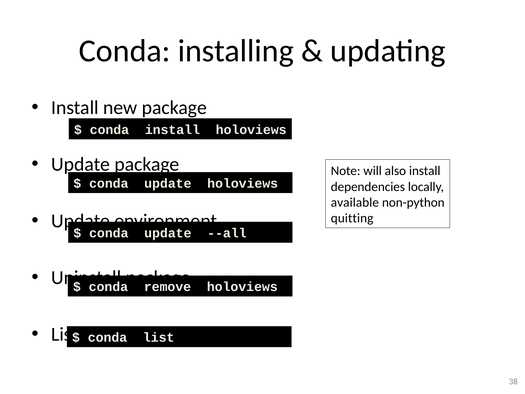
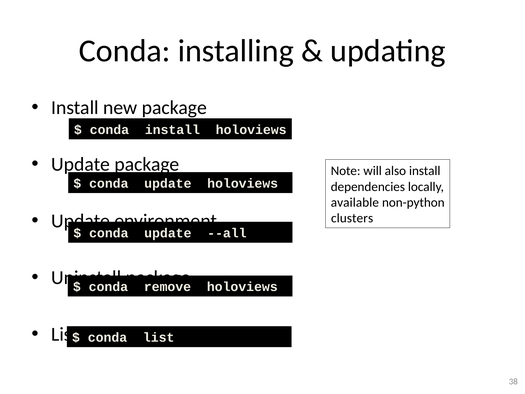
quitting: quitting -> clusters (352, 218)
